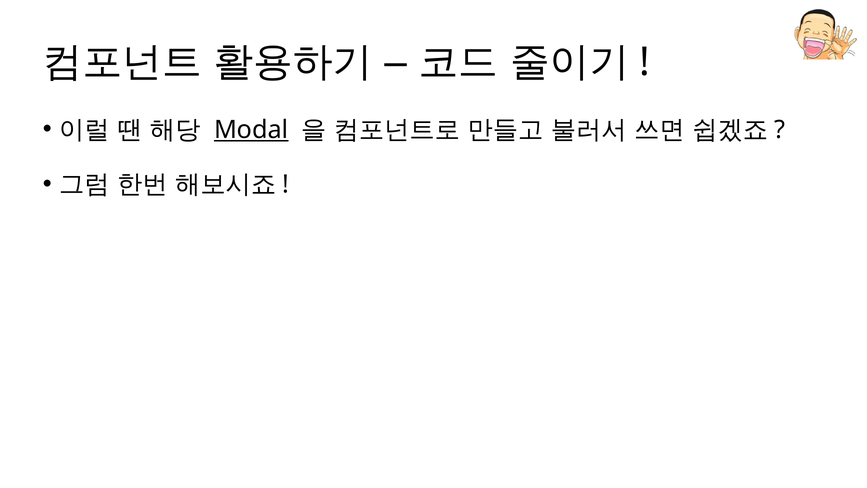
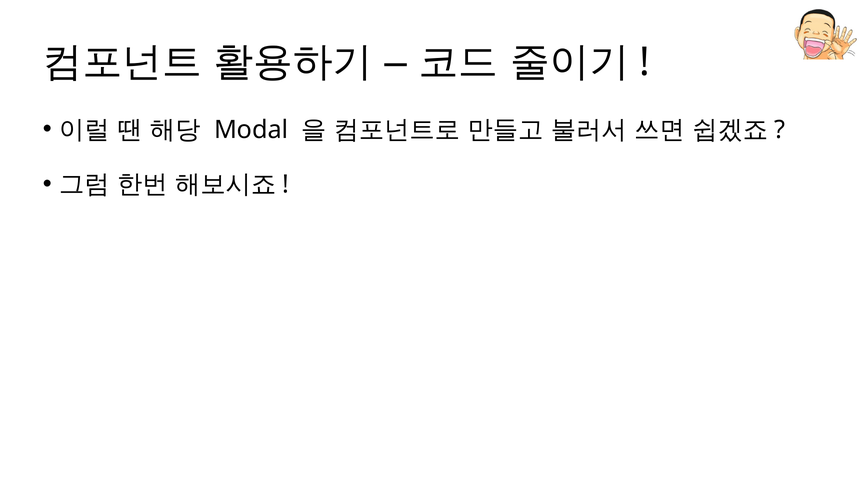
Modal underline: present -> none (251, 130)
